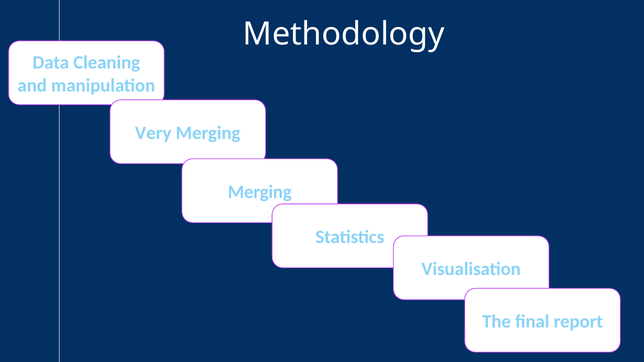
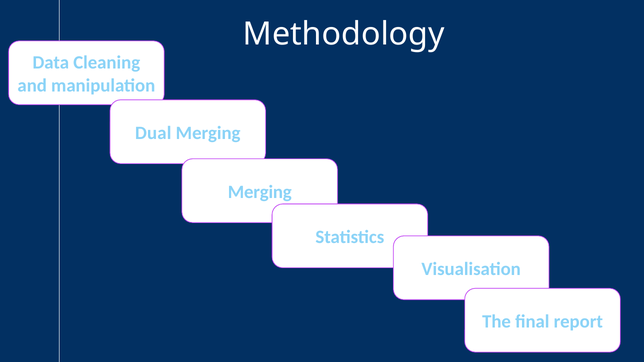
Very: Very -> Dual (153, 133)
